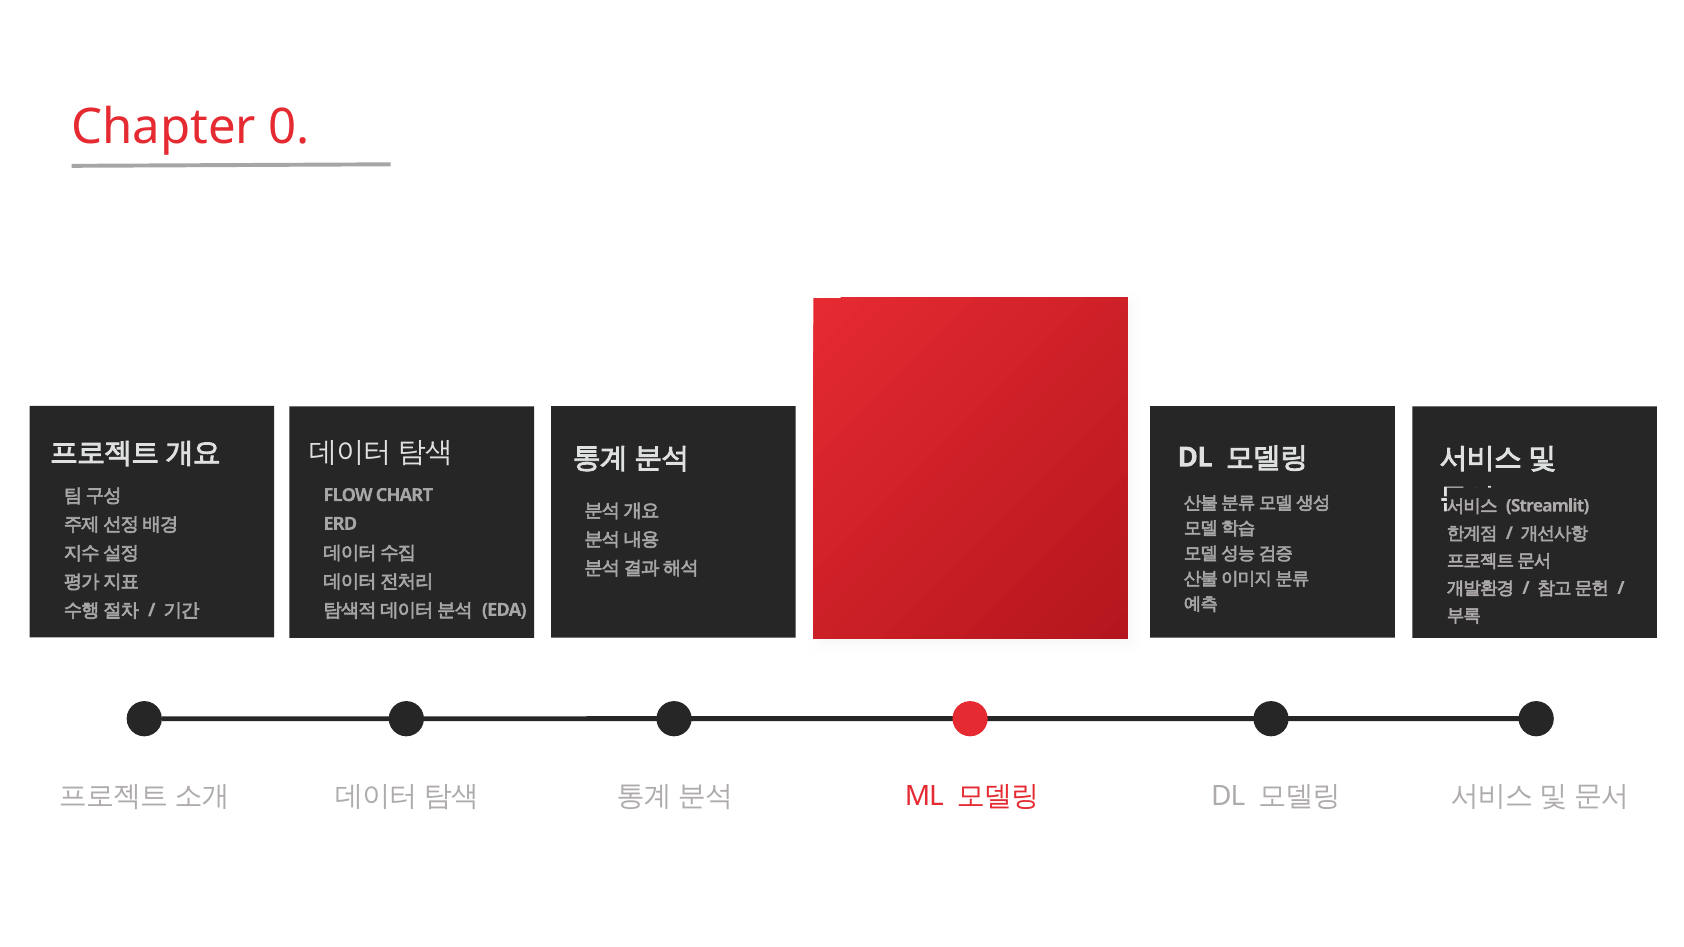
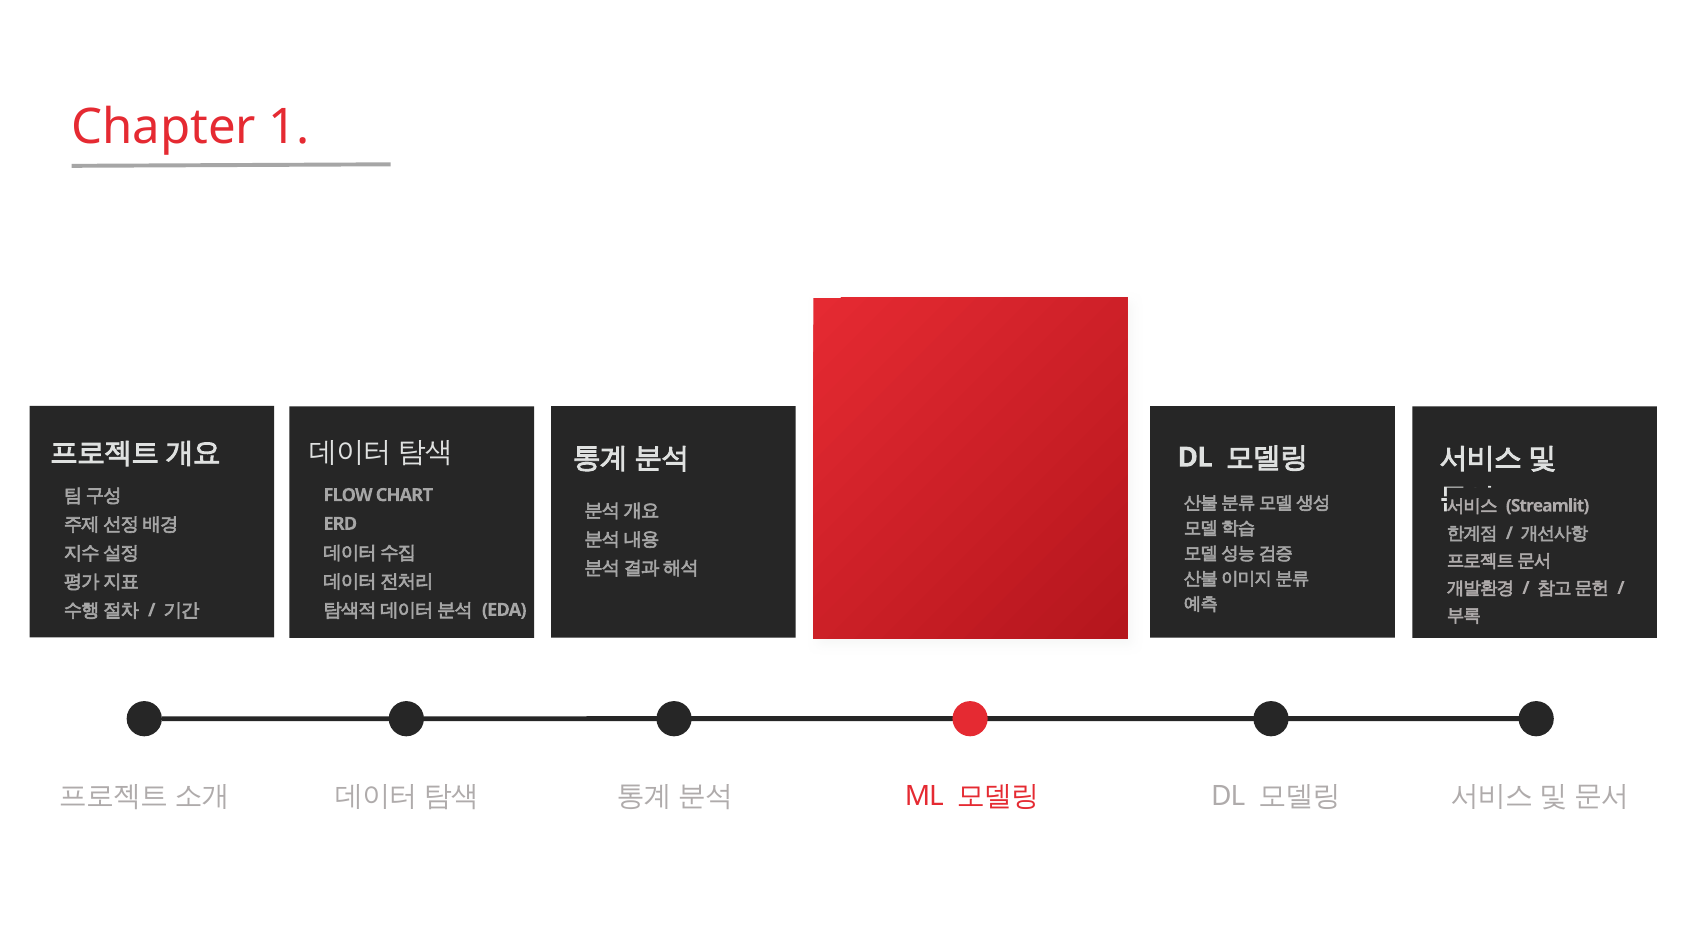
0: 0 -> 1 (290, 128)
